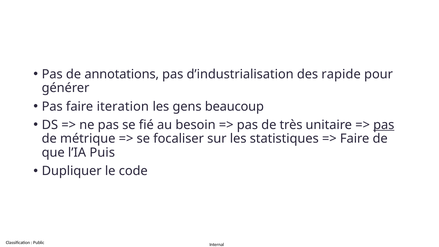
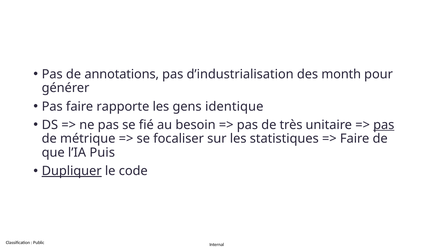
rapide: rapide -> month (341, 74)
iteration: iteration -> rapporte (123, 106)
beaucoup: beaucoup -> identique (234, 106)
Dupliquer underline: none -> present (72, 171)
